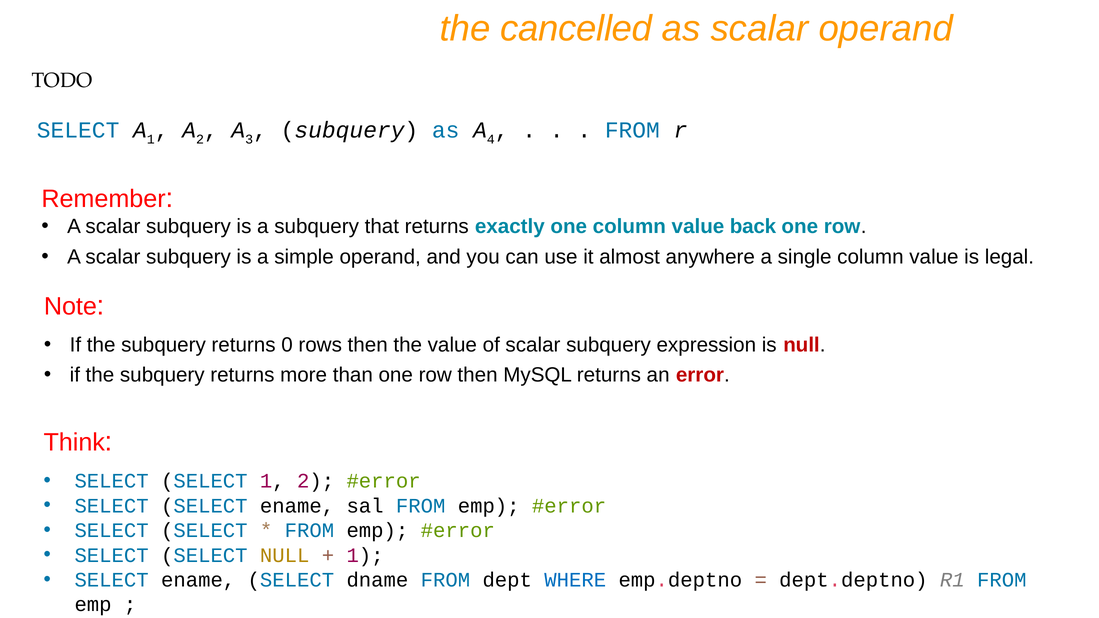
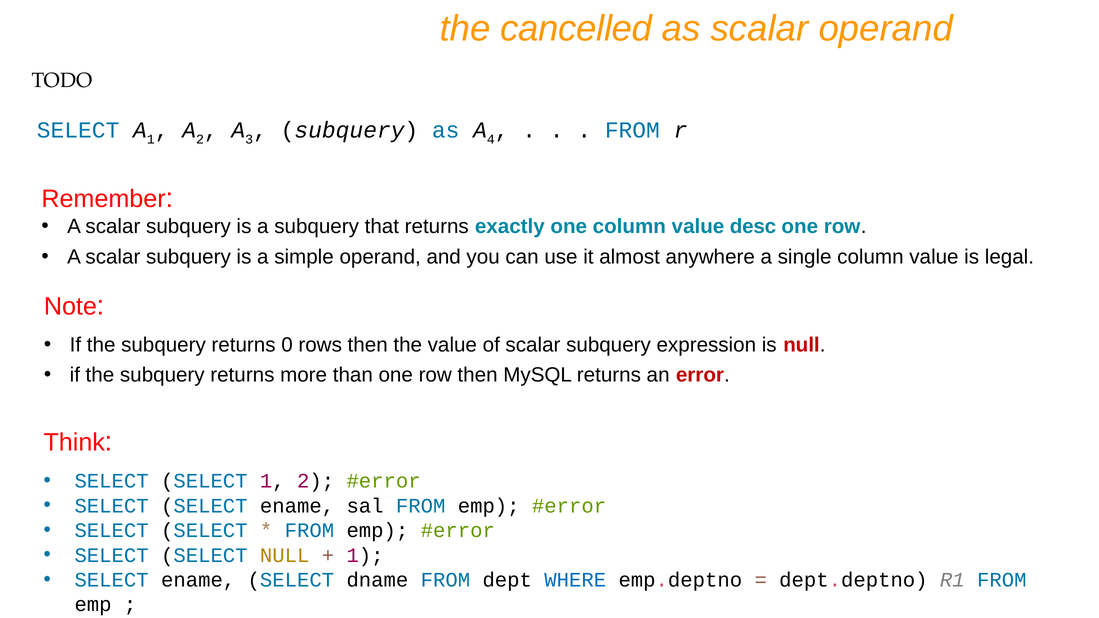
back: back -> desc (753, 227)
